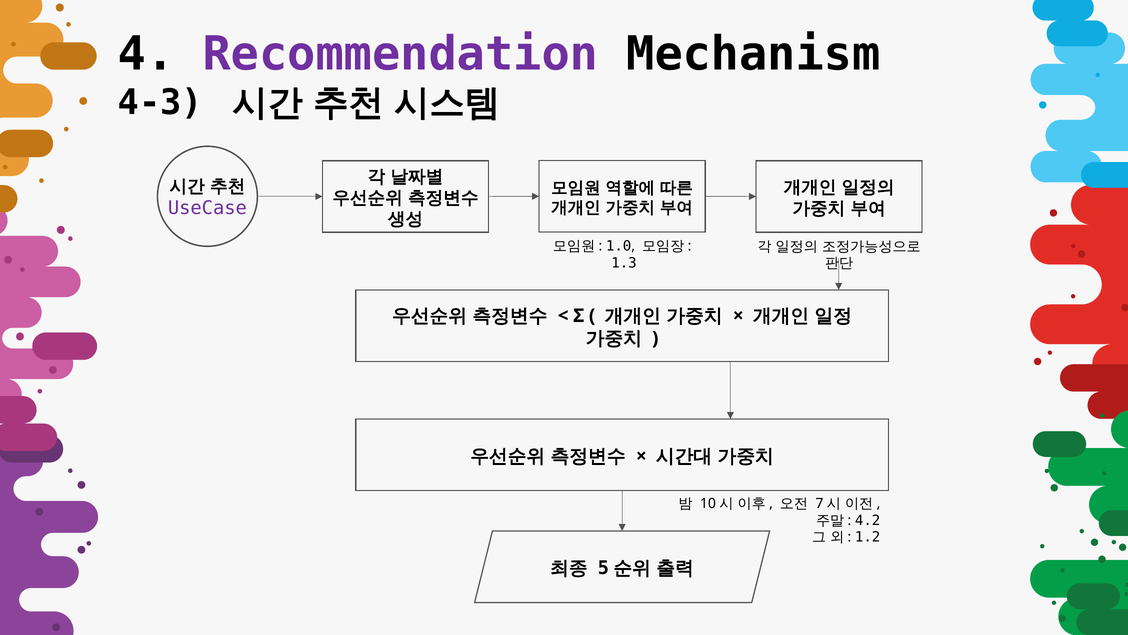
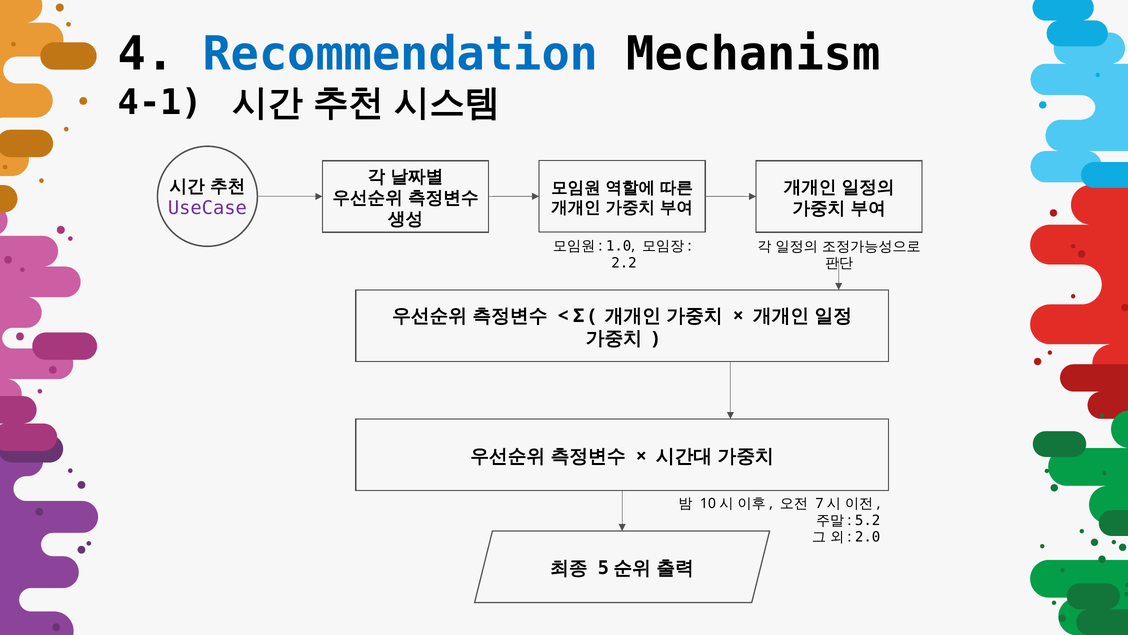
Recommendation colour: purple -> blue (400, 54)
4-3: 4-3 -> 4-1 (160, 103)
1.3: 1.3 -> 2.2 (624, 263)
4.2: 4.2 -> 5.2 (868, 520)
1.2: 1.2 -> 2.0 (868, 537)
